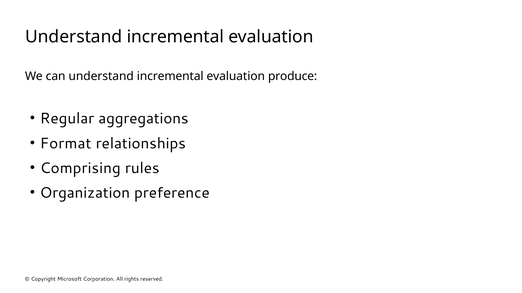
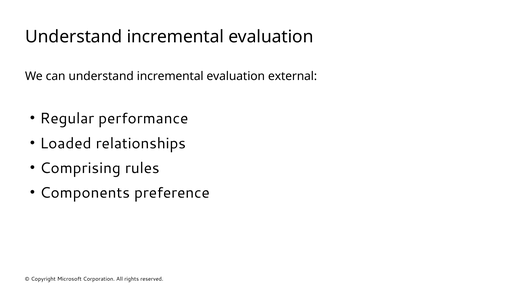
produce: produce -> external (293, 76)
aggregations: aggregations -> performance (143, 119)
Format: Format -> Loaded (66, 144)
Organization: Organization -> Components (85, 193)
